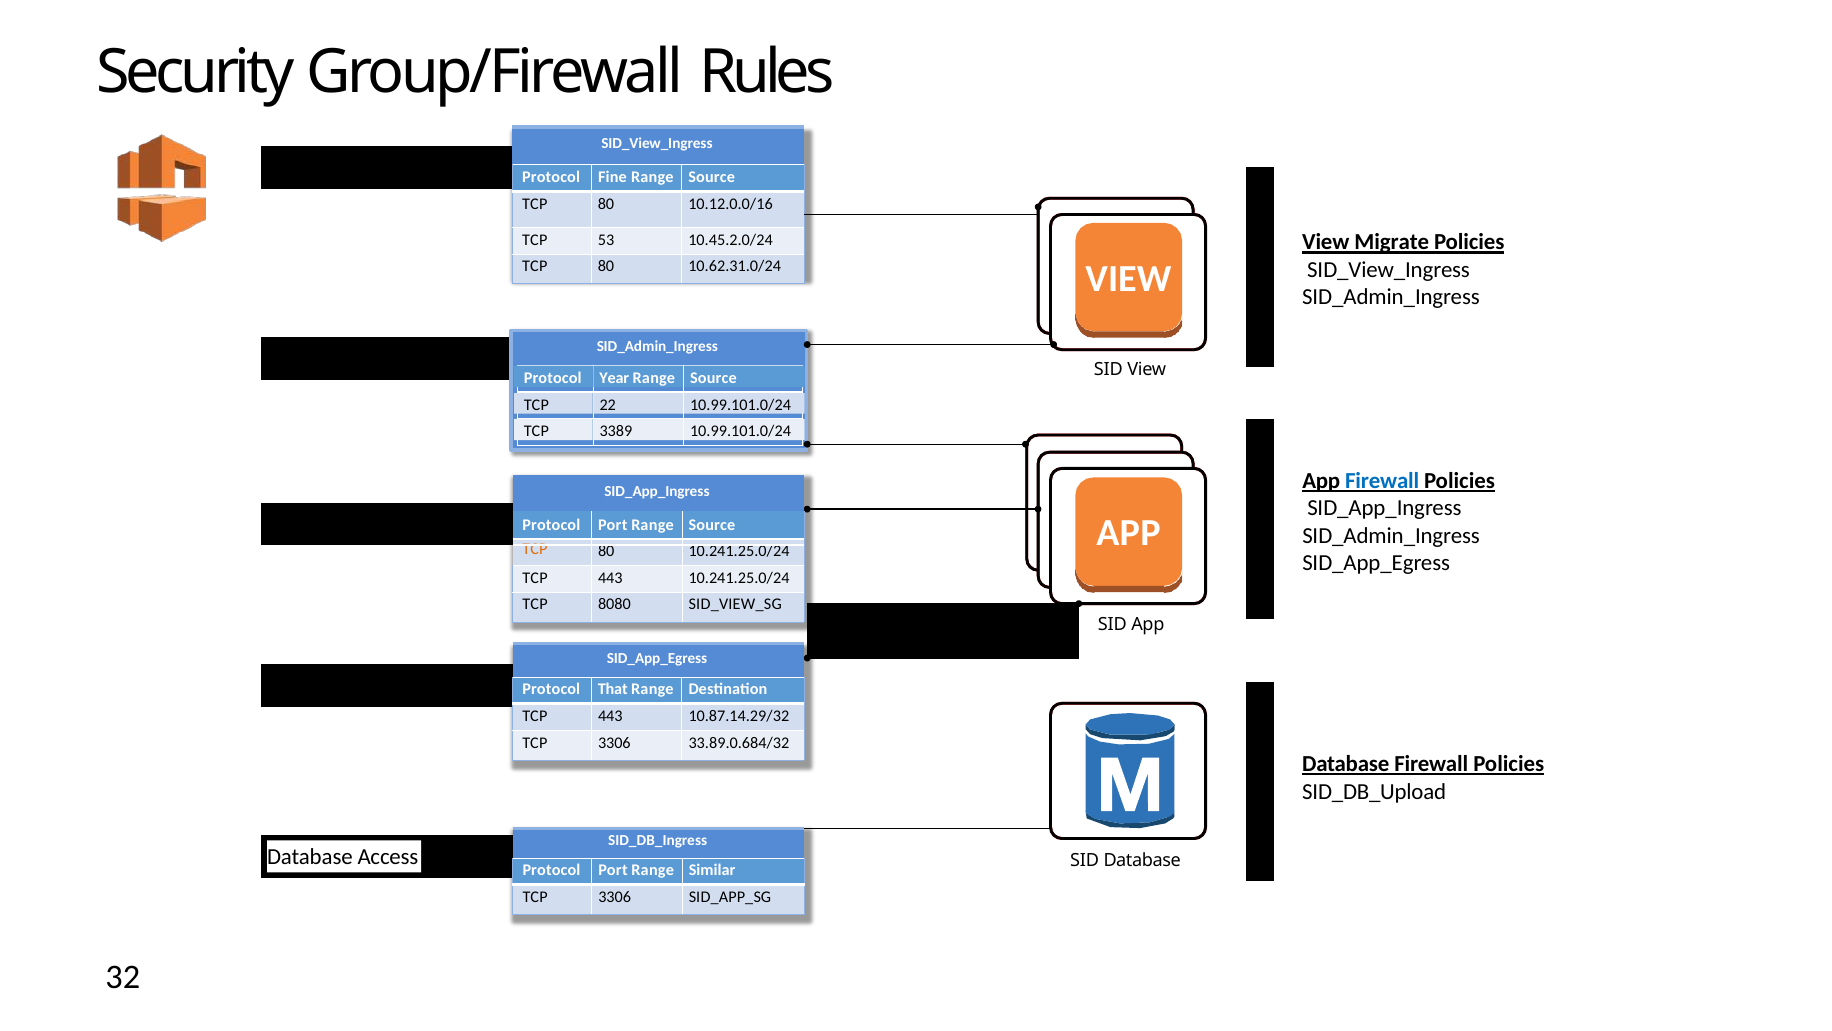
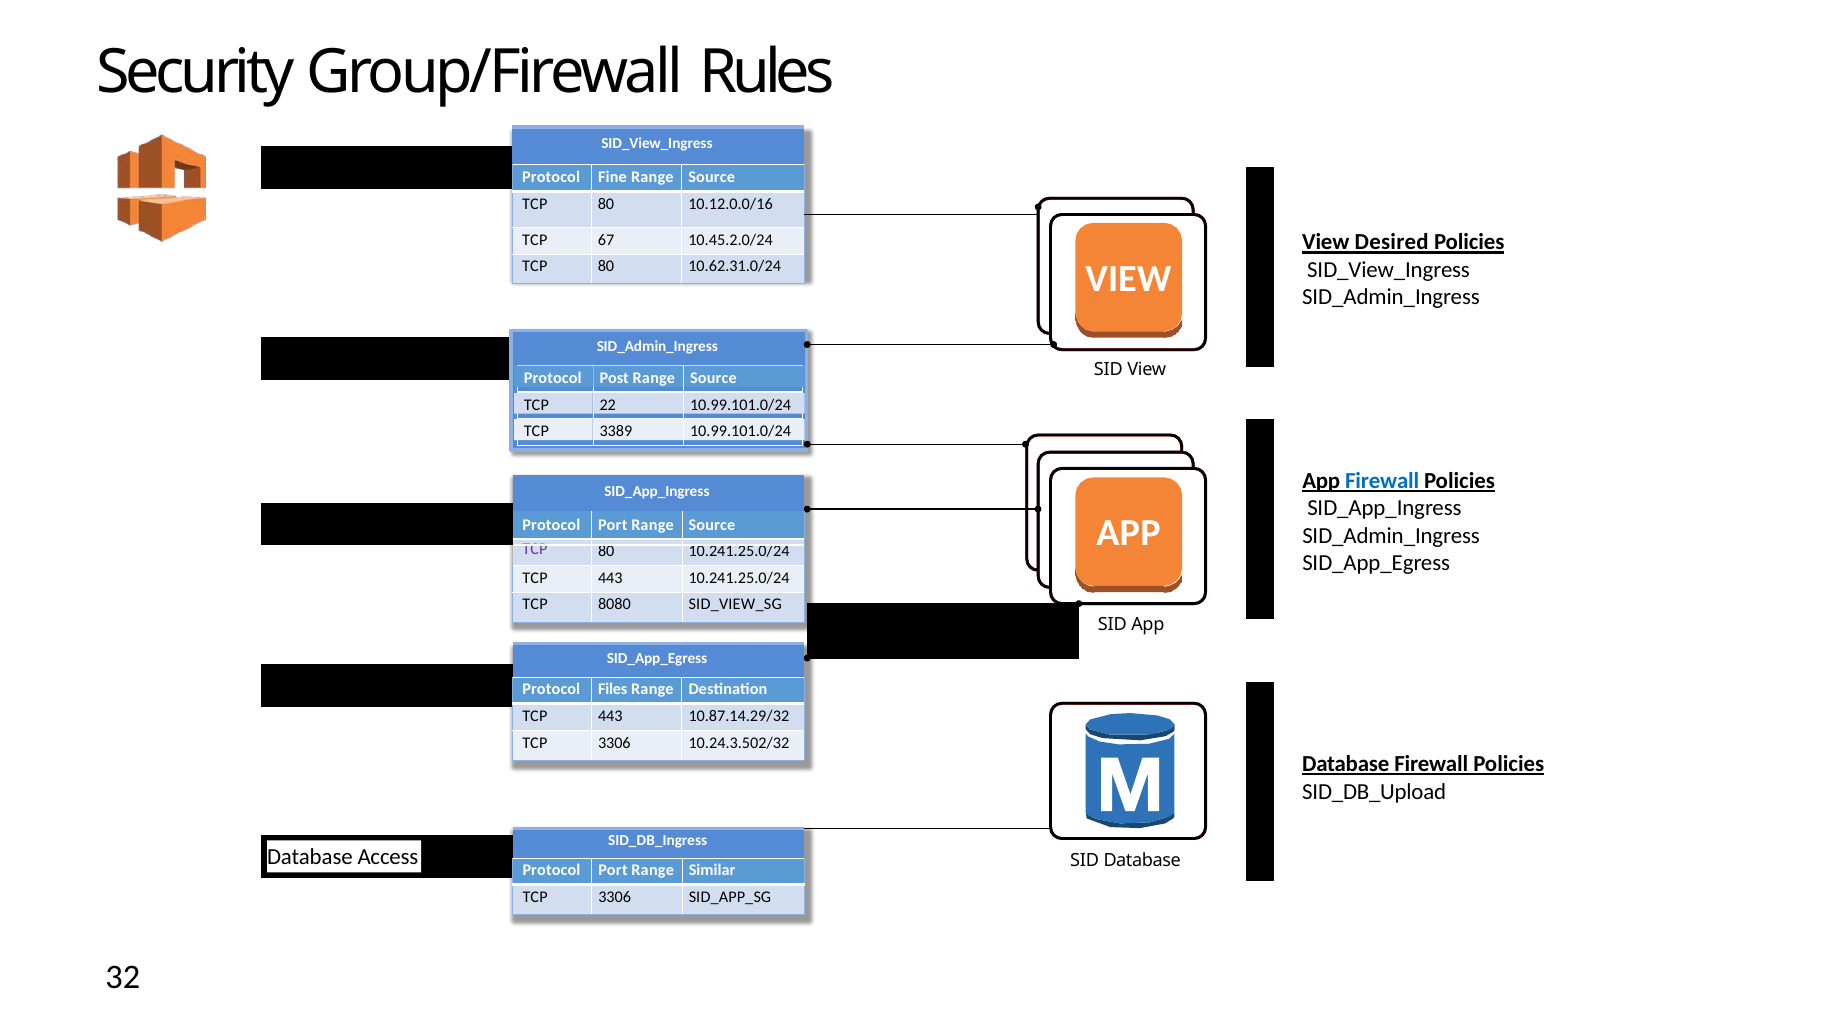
Migrate: Migrate -> Desired (1392, 242)
53: 53 -> 67 (606, 240)
Year: Year -> Post (614, 378)
TCP colour: orange -> purple (535, 549)
That: That -> Files (613, 689)
33.89.0.684/32: 33.89.0.684/32 -> 10.24.3.502/32 (739, 742)
